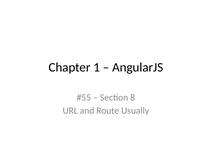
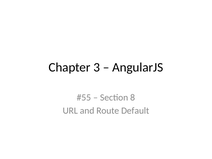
1: 1 -> 3 (97, 67)
Usually: Usually -> Default (135, 111)
